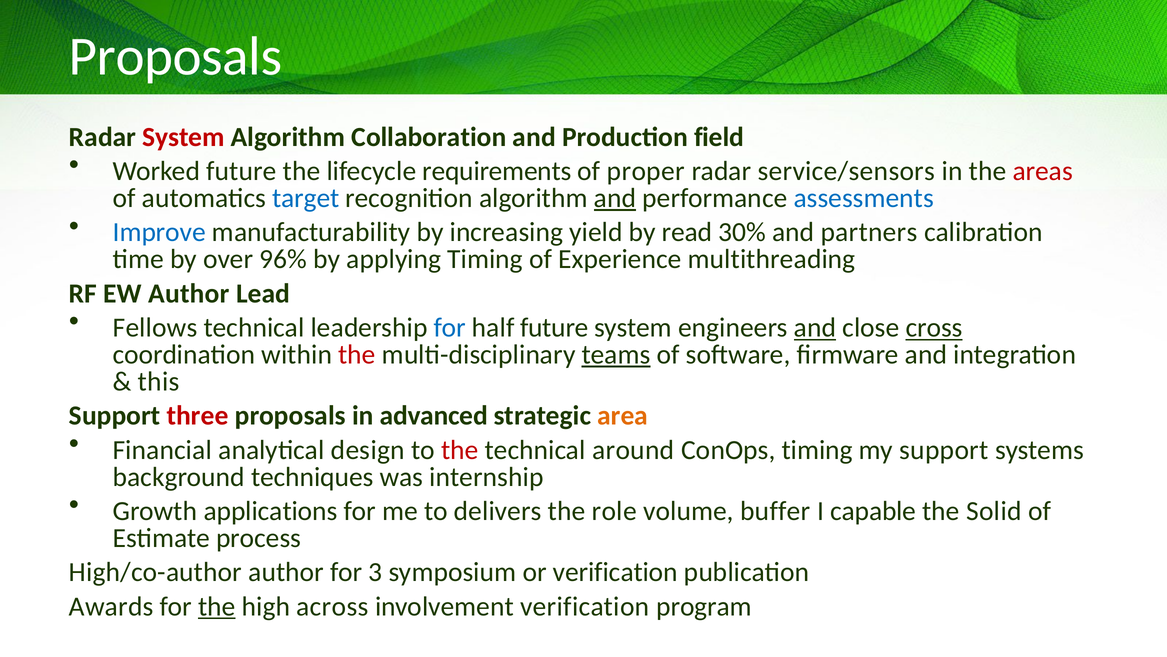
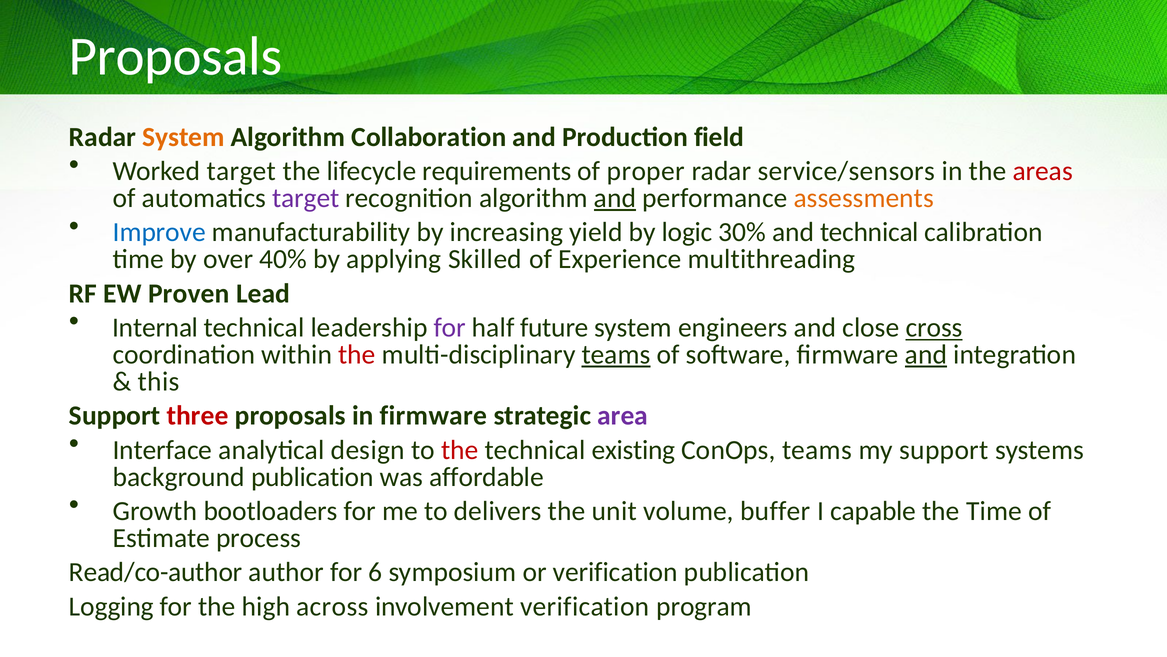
System colour: red -> orange (183, 137)
Worked future: future -> target (241, 171)
target colour: blue -> purple (306, 198)
assessments colour: blue -> orange (864, 198)
read: read -> logic (687, 232)
and partners: partners -> technical (869, 232)
96%: 96% -> 40% (283, 259)
applying Timing: Timing -> Skilled (485, 259)
EW Author: Author -> Proven (189, 293)
Fellows: Fellows -> Internal (155, 327)
for colour: blue -> purple (450, 327)
and underline: present -> none (815, 327)
and underline: none -> present (926, 354)
in advanced: advanced -> firmware (434, 415)
area colour: orange -> purple (623, 415)
Financial: Financial -> Interface (162, 450)
around: around -> existing (634, 450)
ConOps timing: timing -> teams (817, 450)
background techniques: techniques -> publication (312, 477)
internship: internship -> affordable (487, 477)
applications: applications -> bootloaders (271, 511)
role: role -> unit (614, 511)
the Solid: Solid -> Time (994, 511)
High/co-author: High/co-author -> Read/co-author (156, 572)
3: 3 -> 6 (375, 572)
Awards: Awards -> Logging (111, 606)
the underline: present -> none (217, 606)
